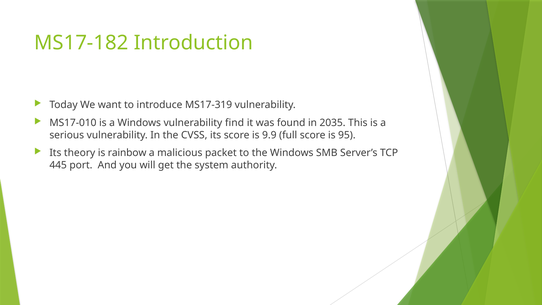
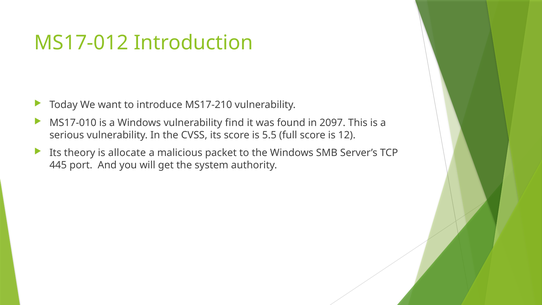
MS17-182: MS17-182 -> MS17-012 (81, 43)
MS17-319: MS17-319 -> MS17-210 (209, 105)
2035: 2035 -> 2097 (333, 123)
9.9: 9.9 -> 5.5 (269, 135)
95: 95 -> 12 (347, 135)
rainbow: rainbow -> allocate (127, 153)
